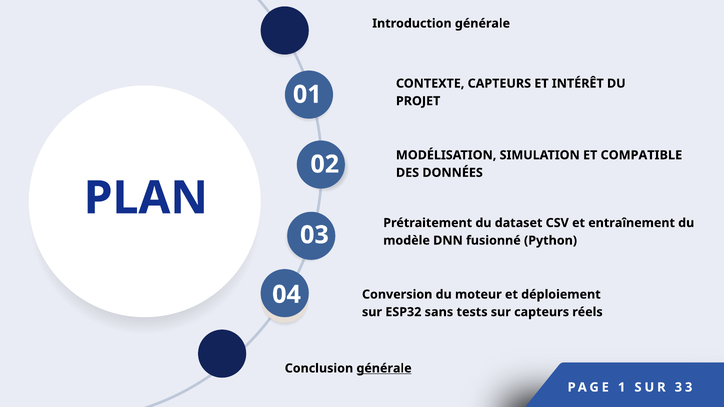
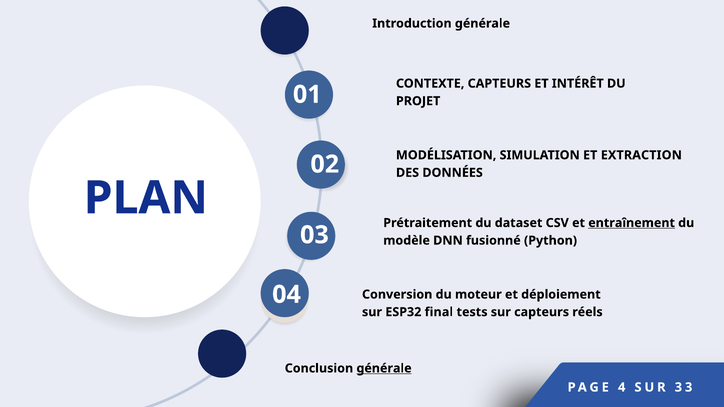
COMPATIBLE: COMPATIBLE -> EXTRACTION (641, 155)
entraînement underline: none -> present (632, 223)
sans: sans -> final (439, 312)
1: 1 -> 4 (622, 388)
